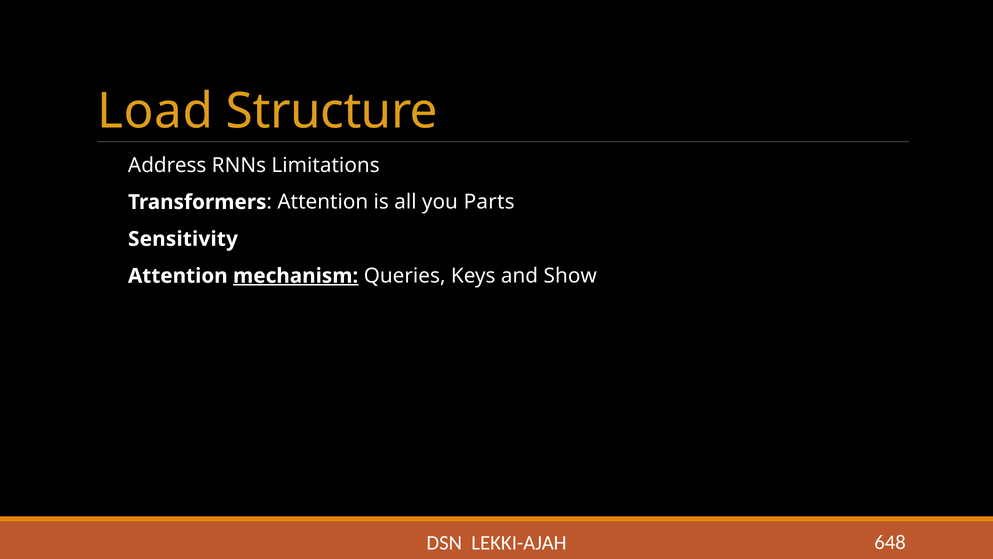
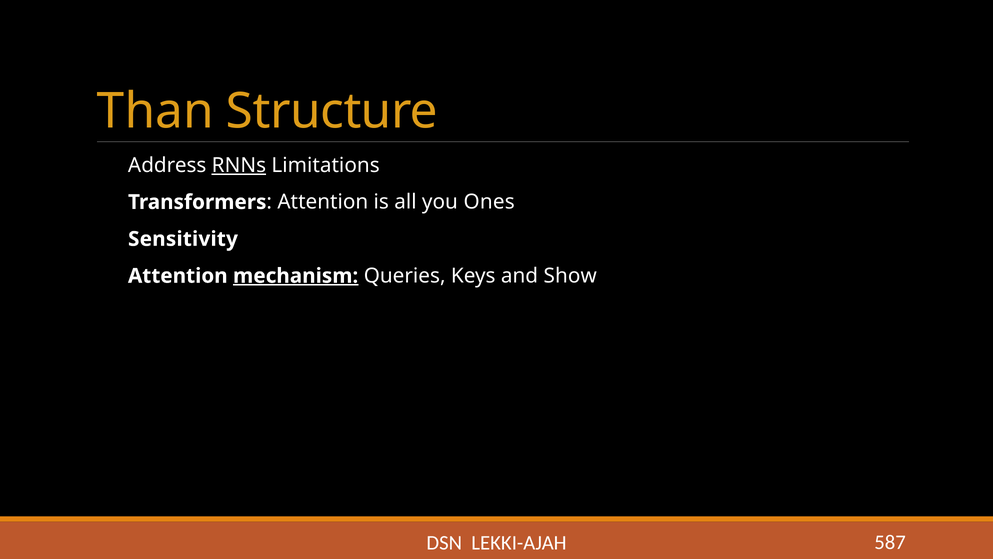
Load: Load -> Than (155, 111)
RNNs underline: none -> present (239, 165)
Parts: Parts -> Ones (489, 202)
648: 648 -> 587 (890, 542)
